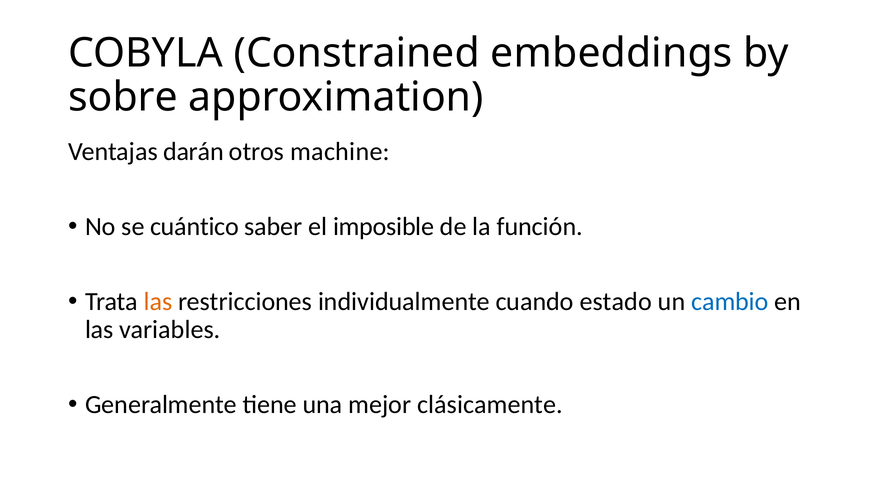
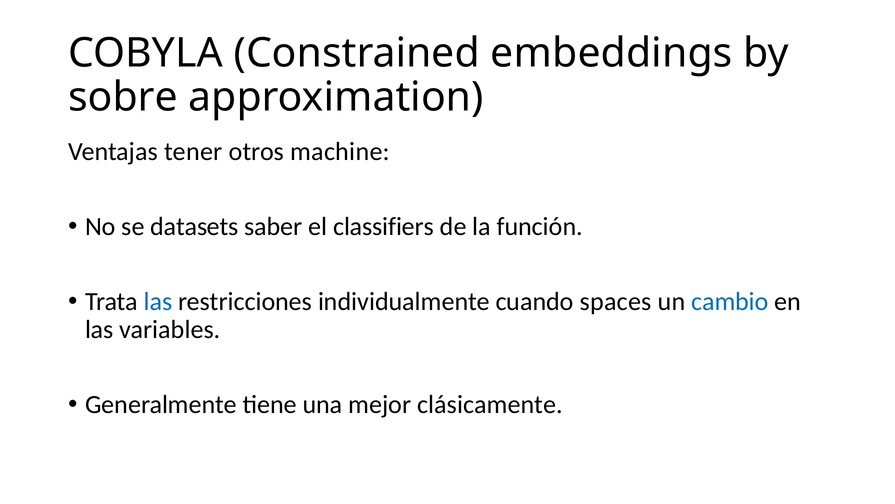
darán: darán -> tener (193, 151)
cuántico: cuántico -> datasets (194, 226)
imposible: imposible -> classifiers (384, 226)
las colour: orange -> blue (158, 301)
estado: estado -> spaces (616, 301)
